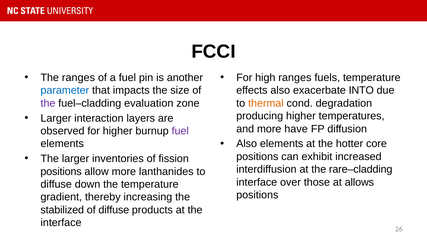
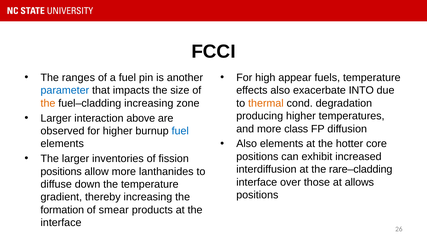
high ranges: ranges -> appear (295, 78)
the colour: purple -> orange (48, 103)
fuel–cladding evaluation: evaluation -> increasing (149, 103)
layers: layers -> above (141, 118)
have: have -> class (296, 129)
fuel colour: purple -> blue (180, 131)
stabilized: stabilized -> formation (62, 210)
of diffuse: diffuse -> smear (114, 210)
